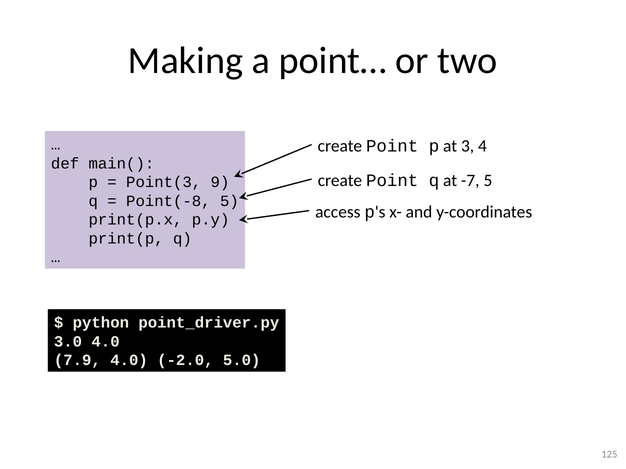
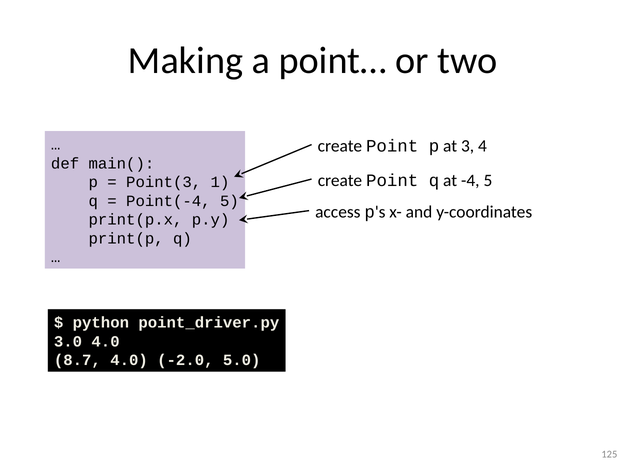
-7: -7 -> -4 (470, 180)
9: 9 -> 1 (220, 182)
Point(-8: Point(-8 -> Point(-4 (168, 201)
7.9: 7.9 -> 8.7 (77, 361)
